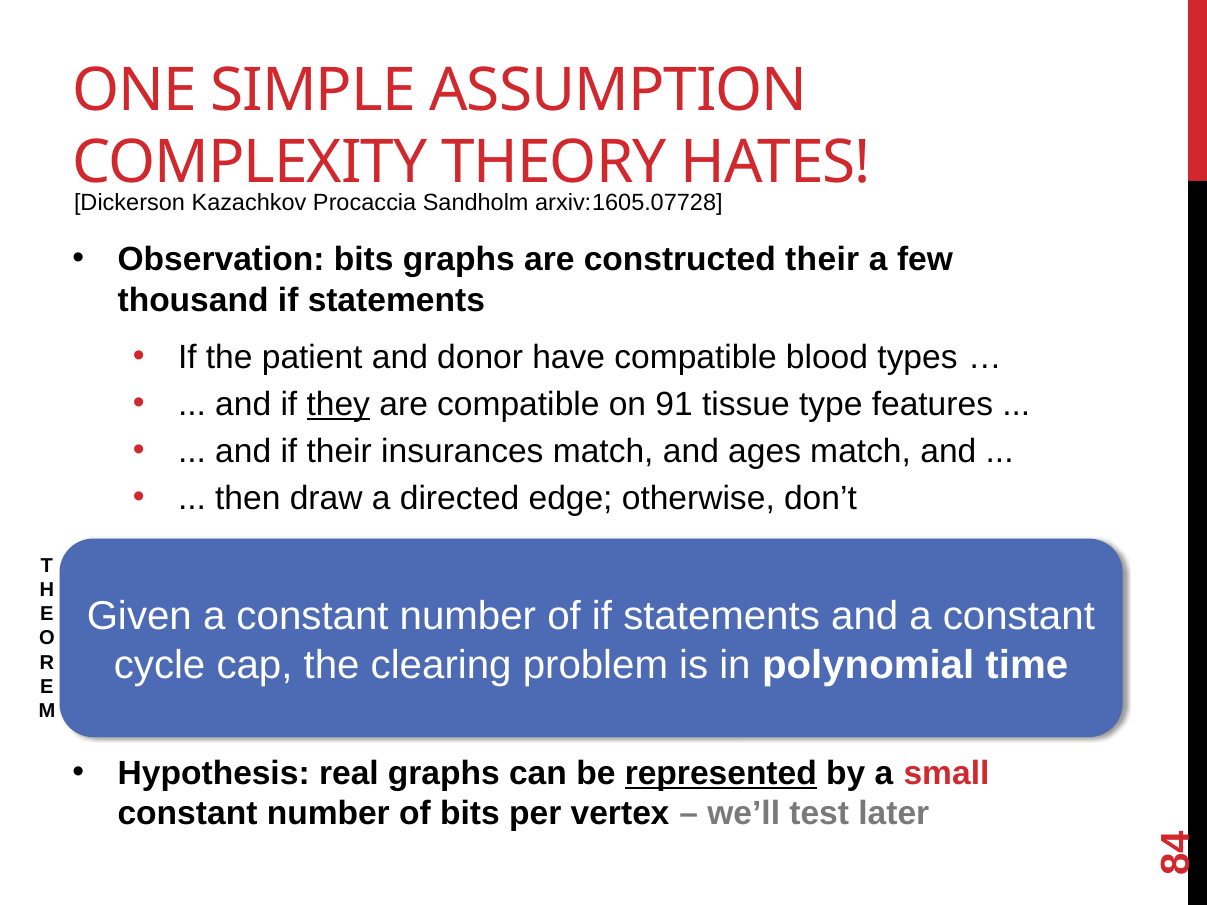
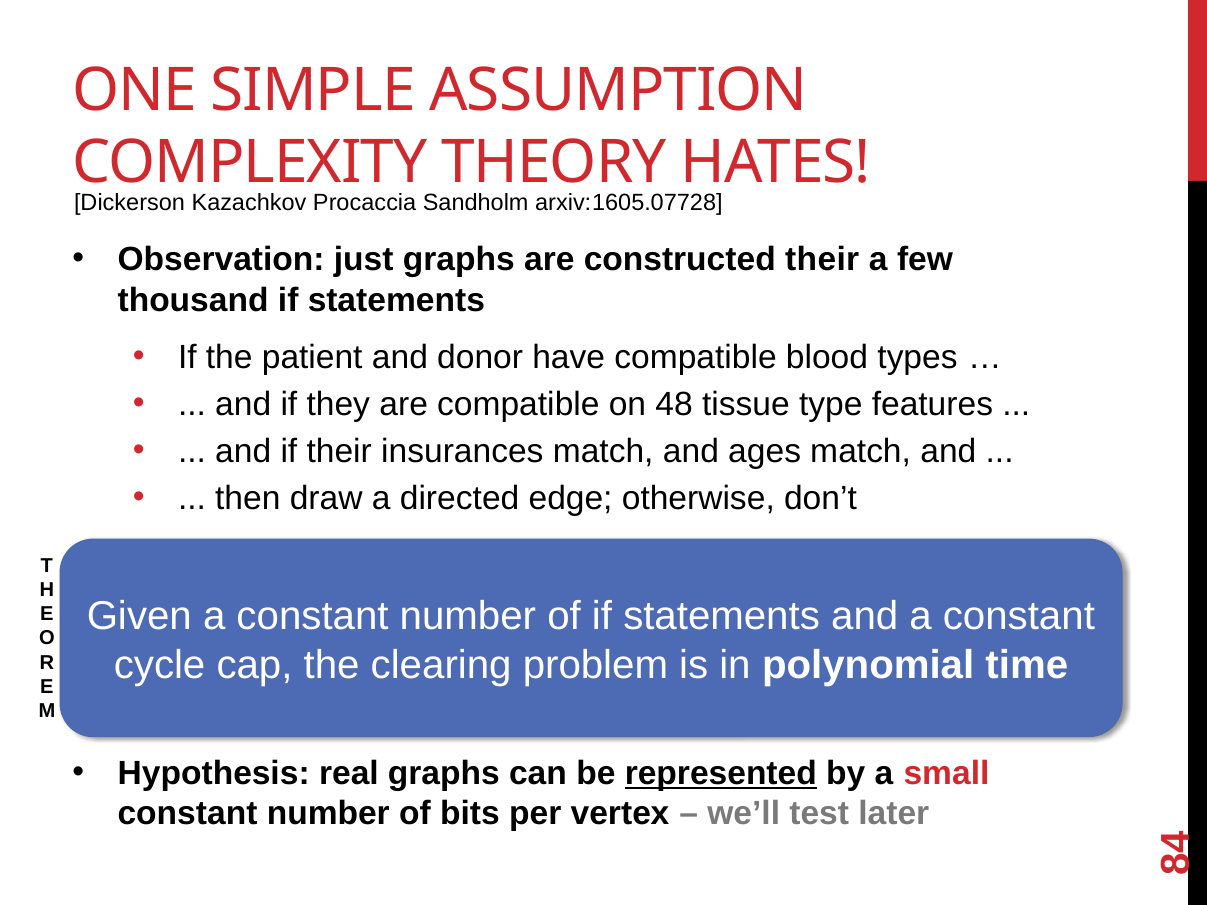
Observation bits: bits -> just (364, 260)
they underline: present -> none (338, 404)
91: 91 -> 48 (674, 404)
